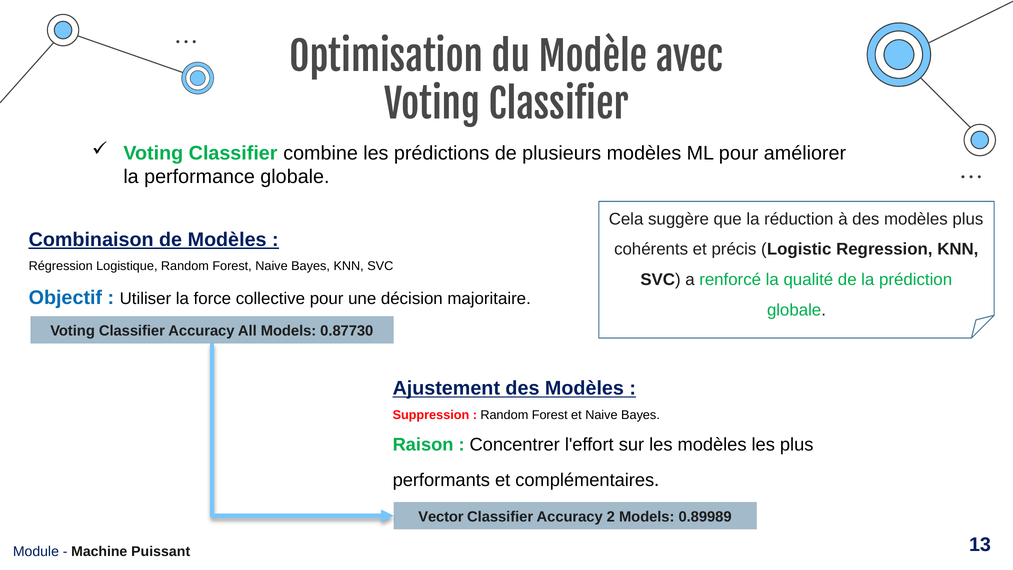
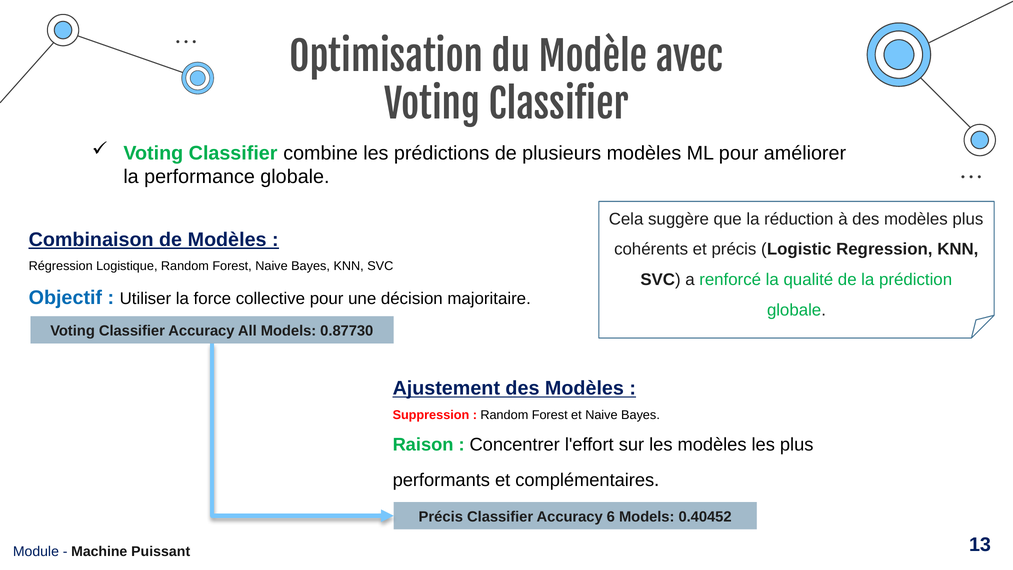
Vector: Vector -> Précis (441, 517)
2: 2 -> 6 (611, 517)
0.89989: 0.89989 -> 0.40452 (705, 517)
